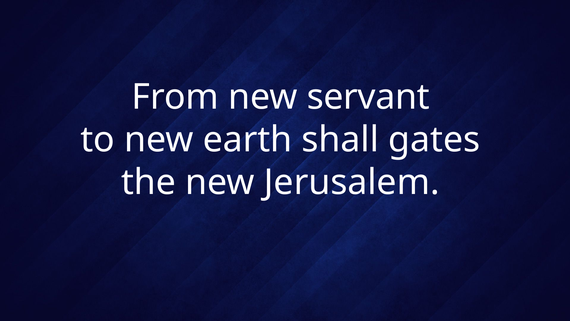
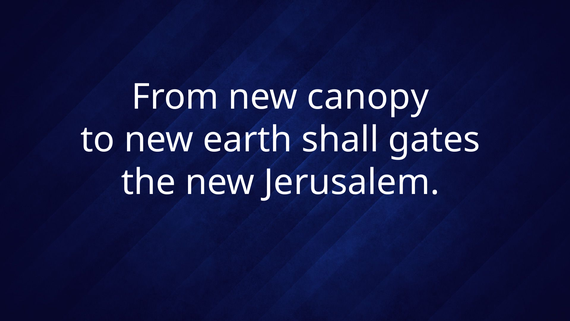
servant: servant -> canopy (368, 97)
